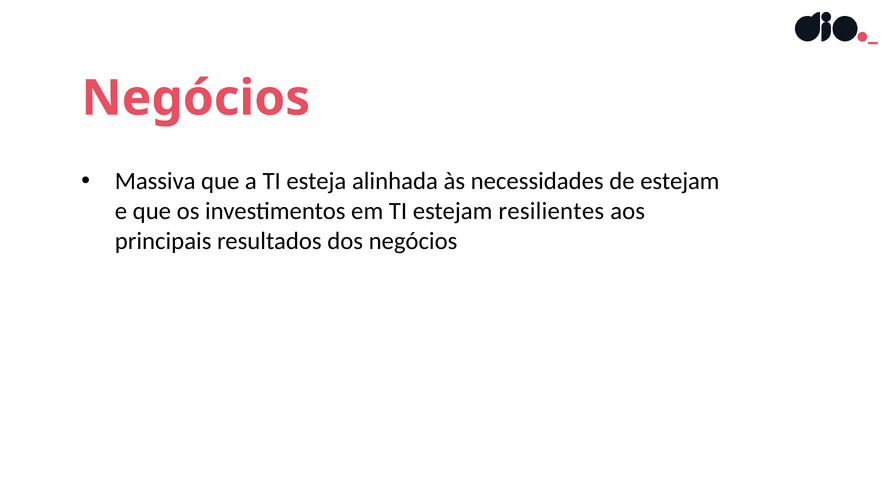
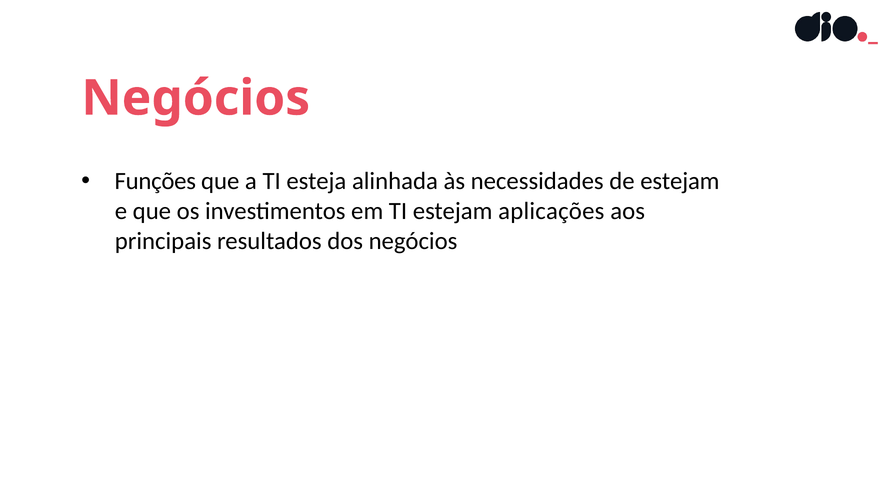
Massiva: Massiva -> Funções (155, 181)
resilientes: resilientes -> aplicações (551, 211)
